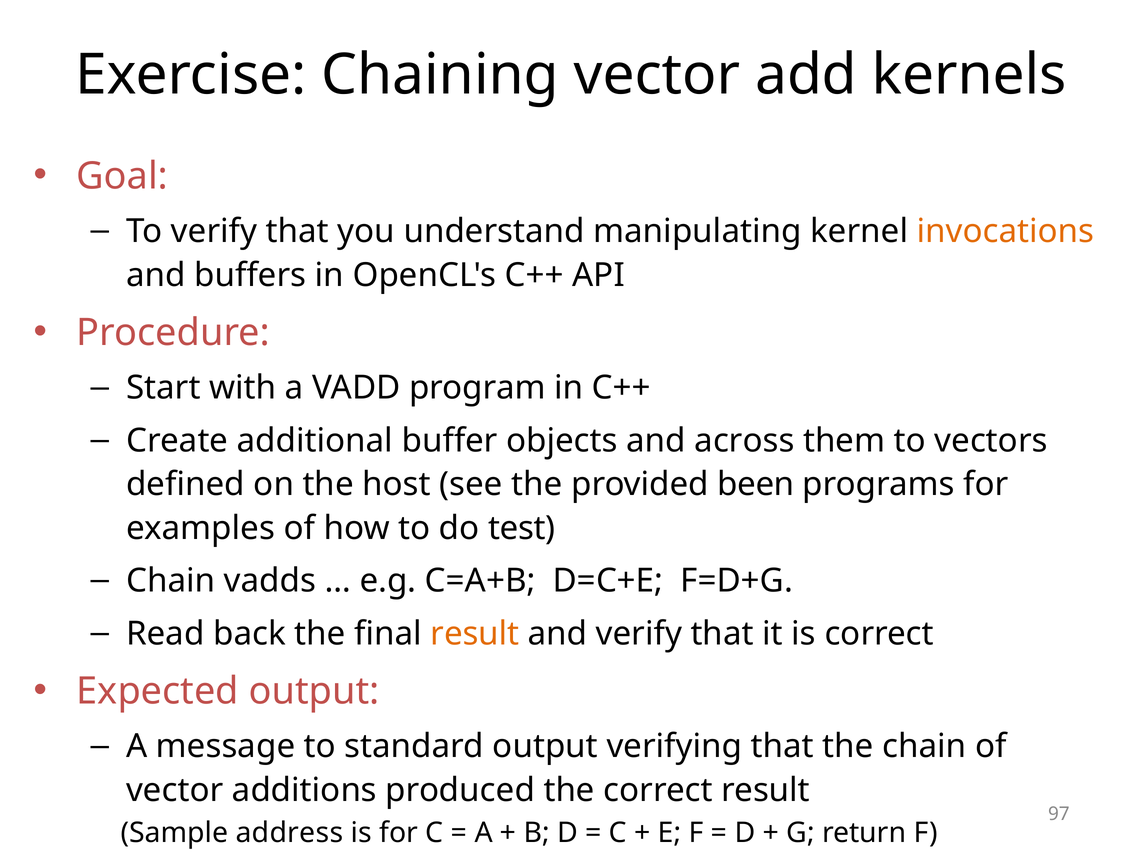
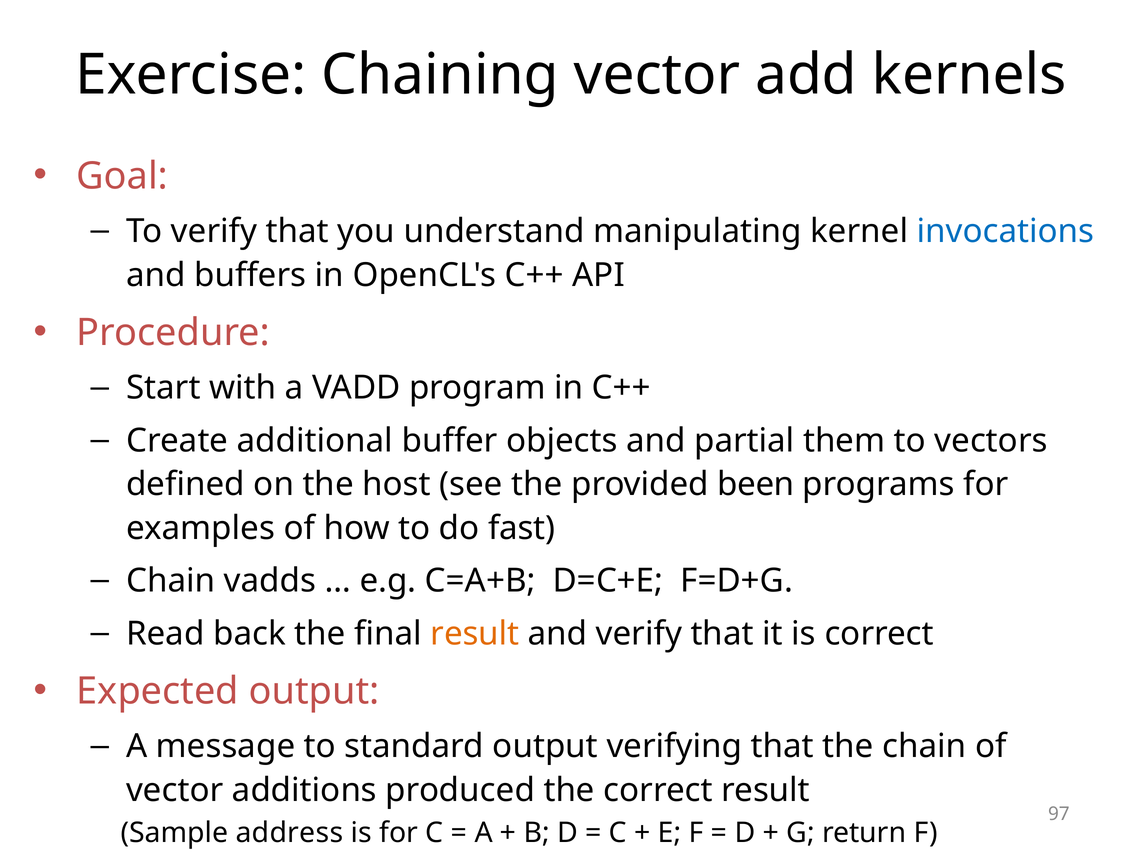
invocations colour: orange -> blue (1006, 231)
across: across -> partial (744, 440)
test: test -> fast (522, 528)
